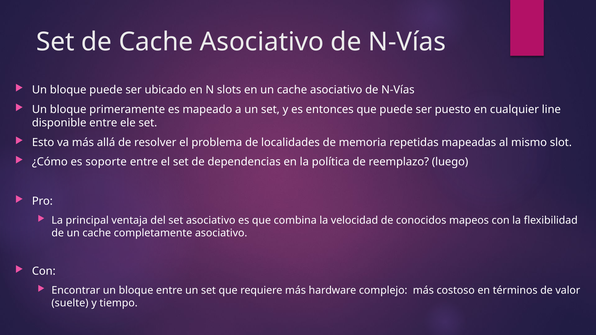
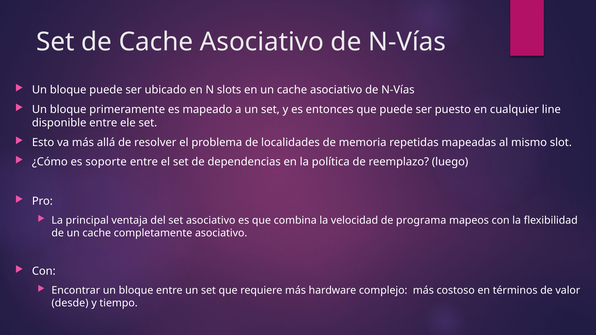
conocidos: conocidos -> programa (421, 221)
suelte: suelte -> desde (70, 303)
